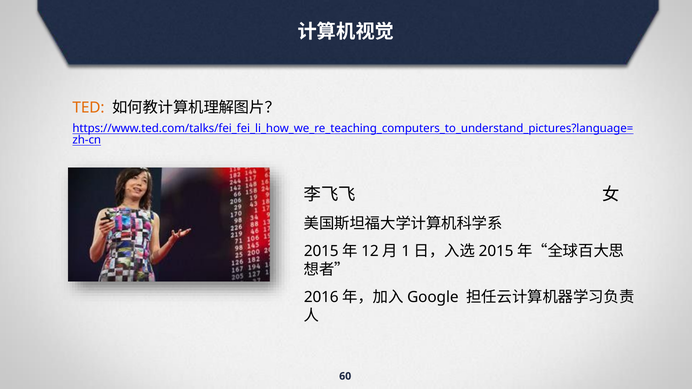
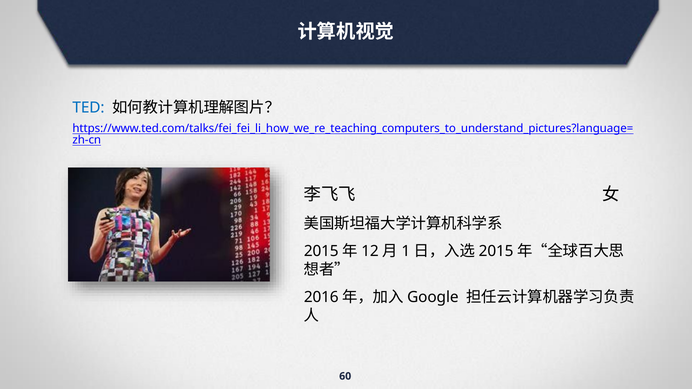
TED colour: orange -> blue (89, 108)
